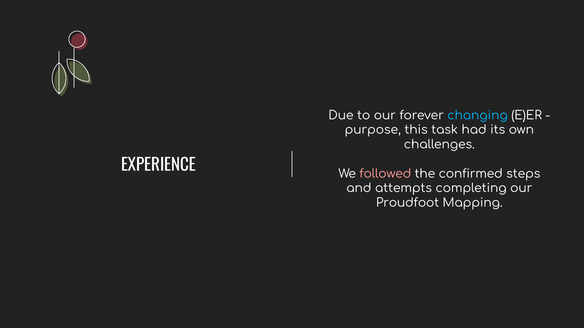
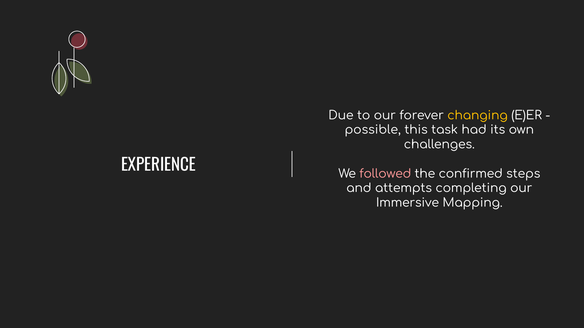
changing colour: light blue -> yellow (478, 116)
purpose: purpose -> possible (373, 130)
Proudfoot: Proudfoot -> Immersive (408, 203)
